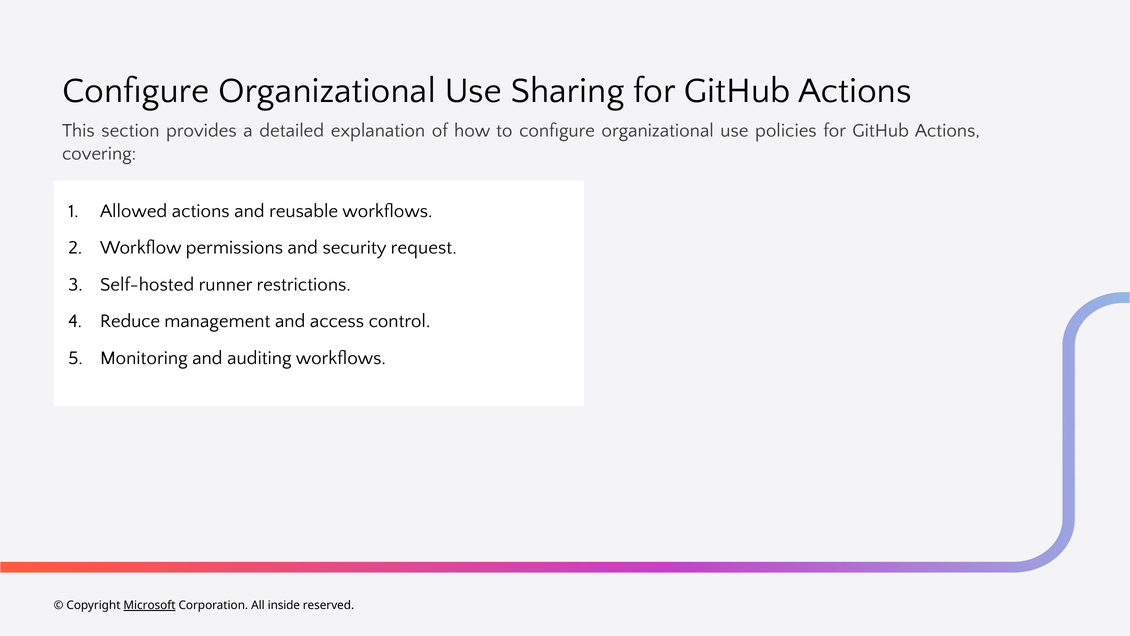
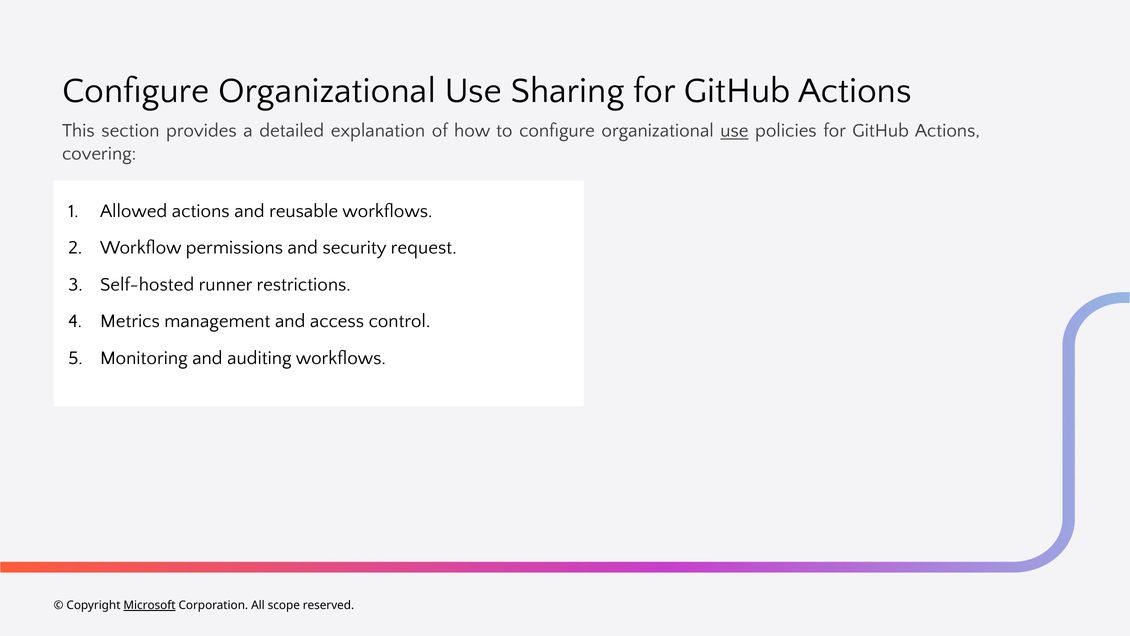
use underline: none -> present (734, 131)
Reduce: Reduce -> Metrics (130, 321)
inside: inside -> scope (284, 605)
